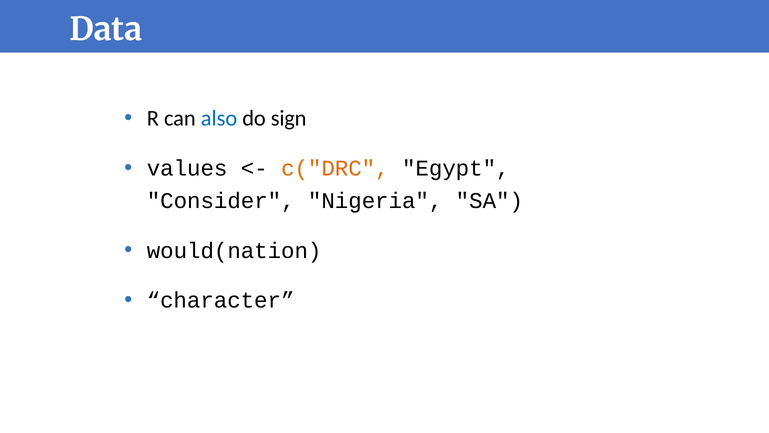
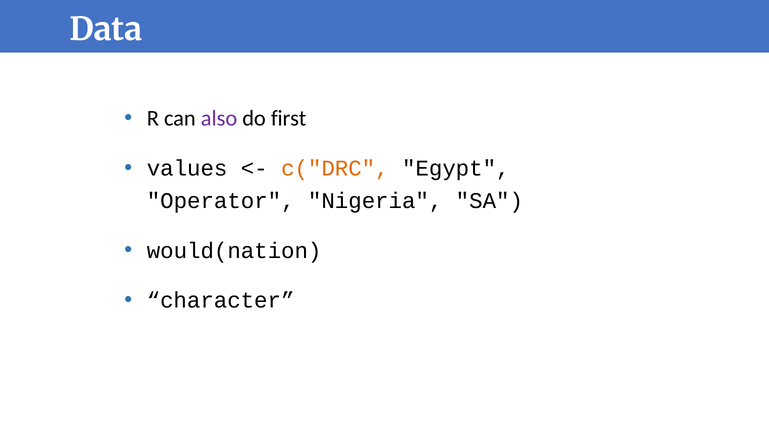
also colour: blue -> purple (219, 118)
sign: sign -> first (289, 118)
Consider: Consider -> Operator (221, 201)
